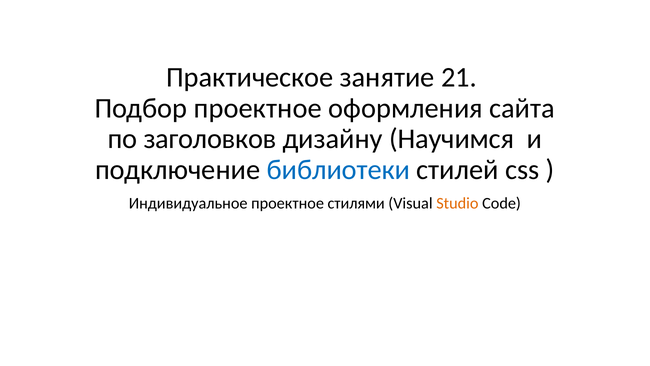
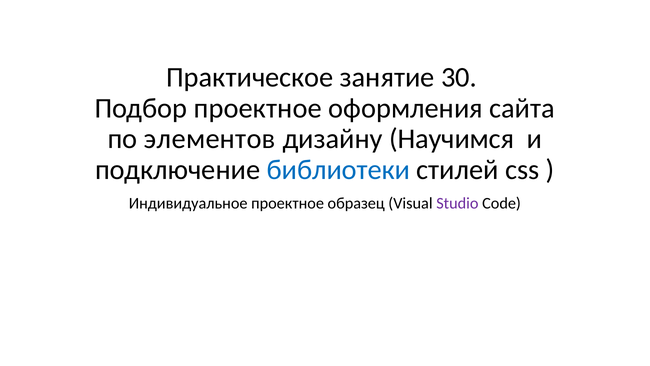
21: 21 -> 30 (459, 77)
заголовков: заголовков -> элементов (210, 139)
стилями: стилями -> образец (356, 203)
Studio colour: orange -> purple (457, 203)
